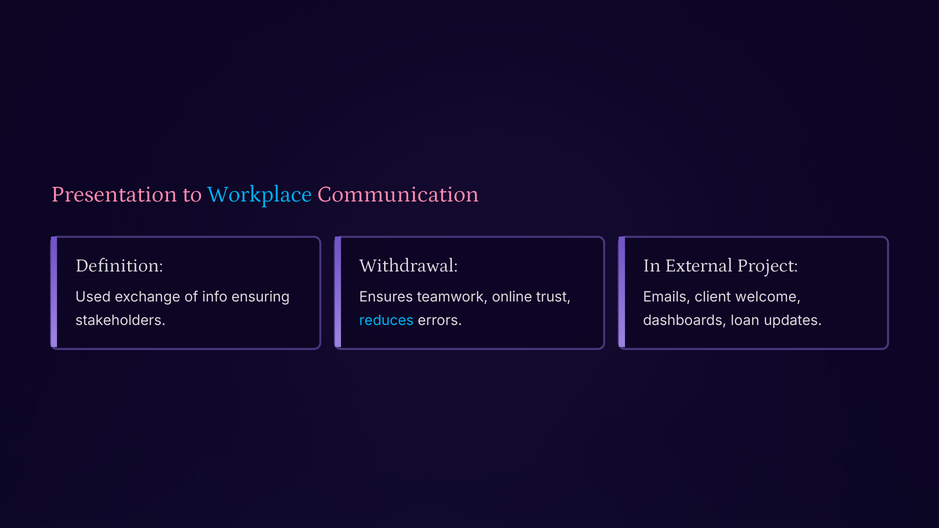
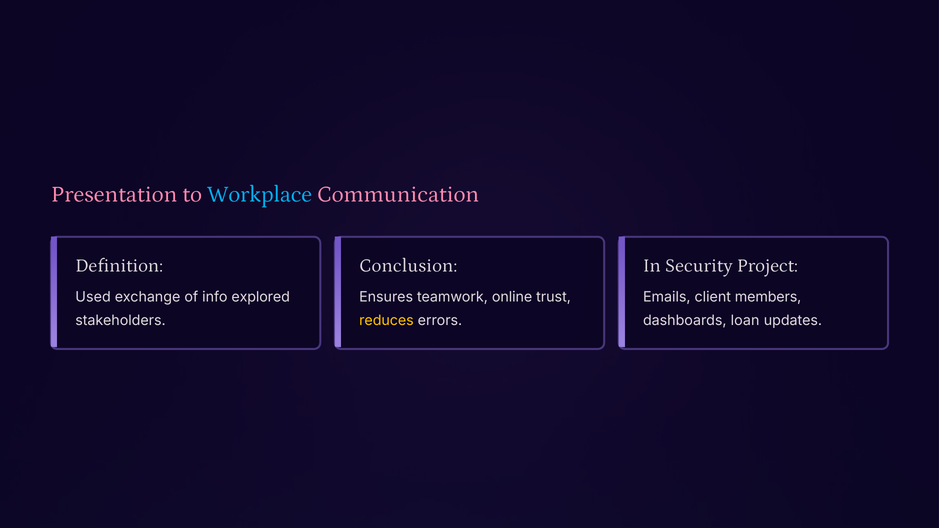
Withdrawal: Withdrawal -> Conclusion (408, 266)
External: External -> Security (699, 266)
ensuring: ensuring -> explored (261, 297)
welcome: welcome -> members (768, 297)
reduces colour: light blue -> yellow (386, 320)
